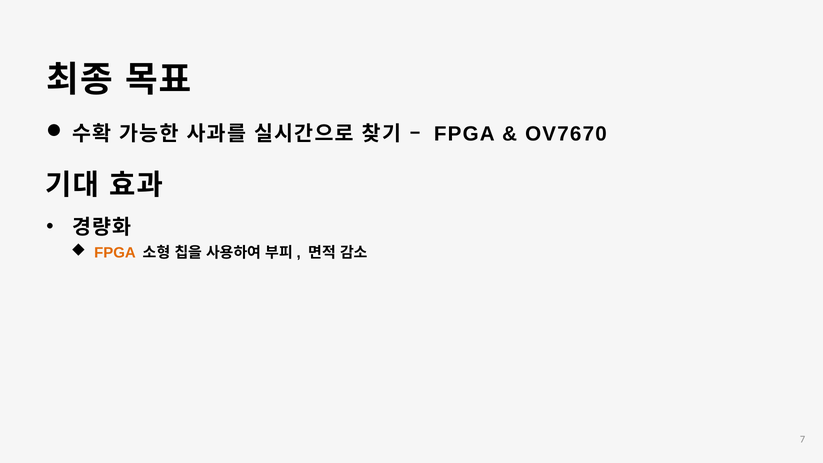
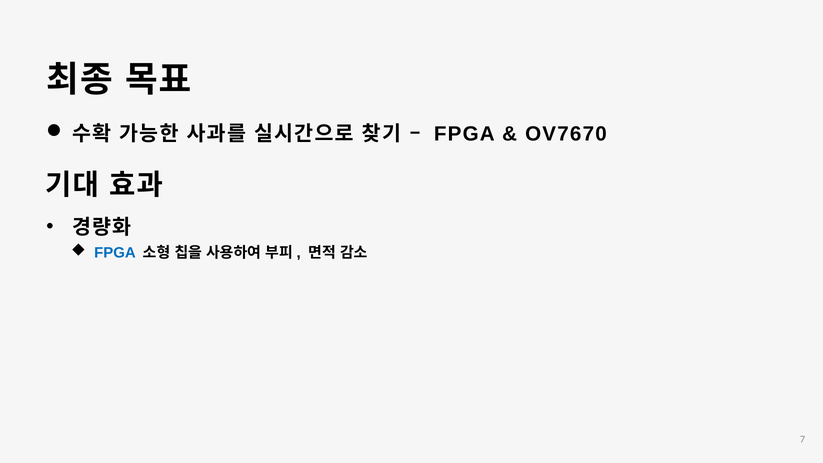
FPGA colour: orange -> blue (115, 253)
